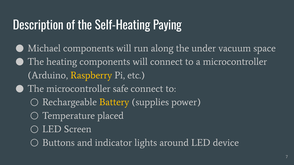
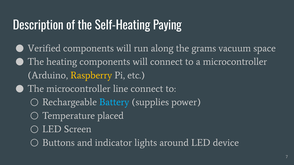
Michael: Michael -> Verified (44, 48)
under: under -> grams (204, 48)
safe: safe -> line (121, 89)
Battery colour: yellow -> light blue (114, 102)
